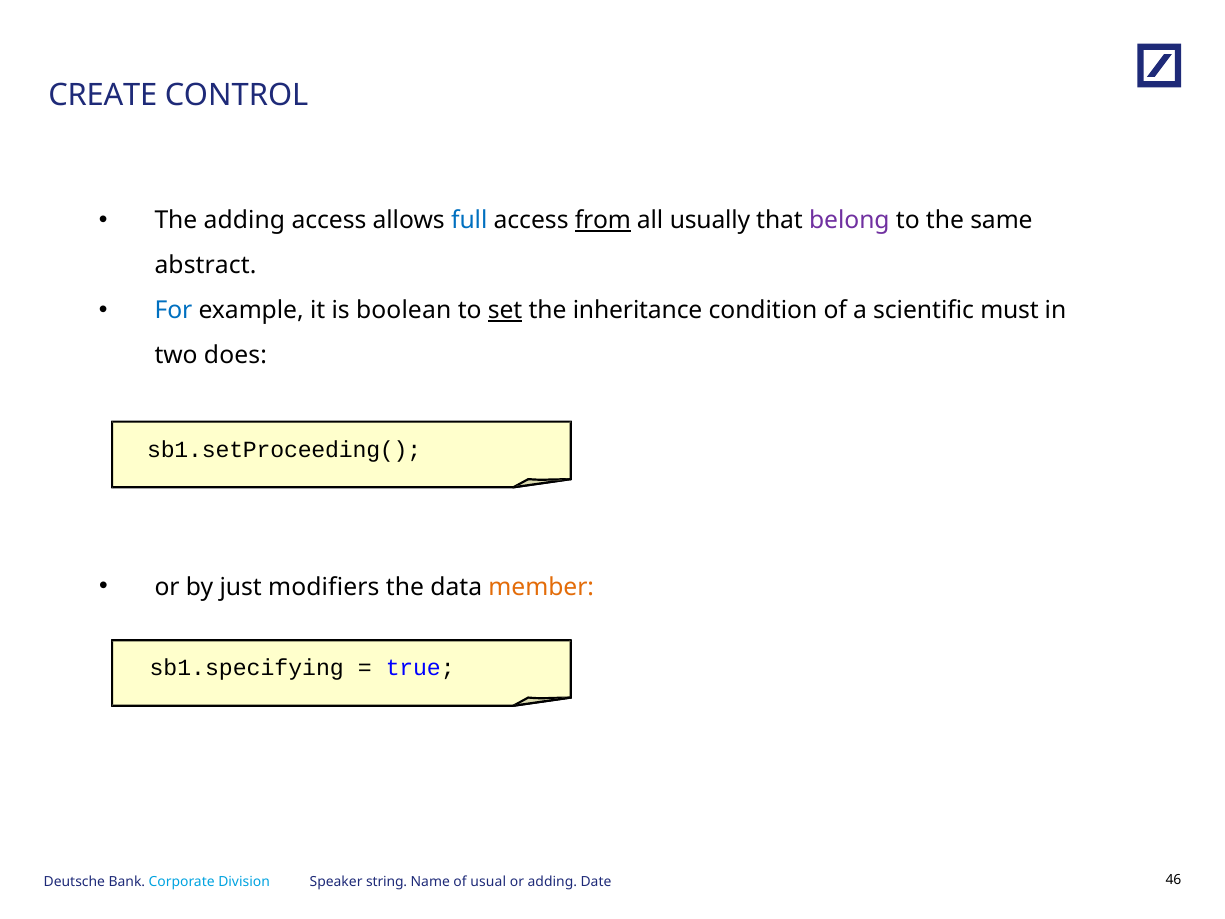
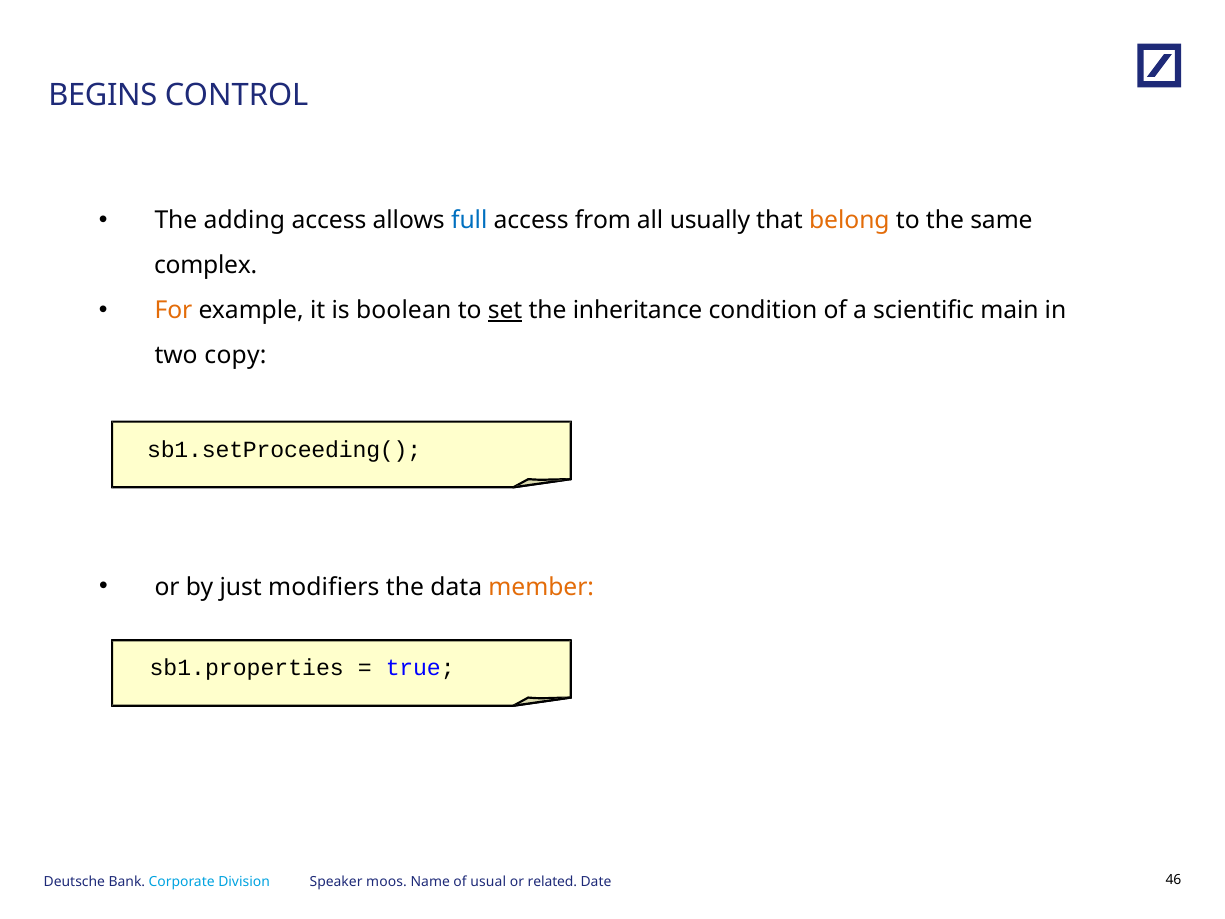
CREATE: CREATE -> BEGINS (103, 95)
from underline: present -> none (603, 221)
belong colour: purple -> orange (849, 221)
abstract: abstract -> complex (206, 265)
For colour: blue -> orange (173, 310)
must: must -> main (1009, 310)
does: does -> copy (235, 355)
sb1.specifying: sb1.specifying -> sb1.properties (247, 668)
string: string -> moos (387, 882)
or adding: adding -> related (552, 882)
